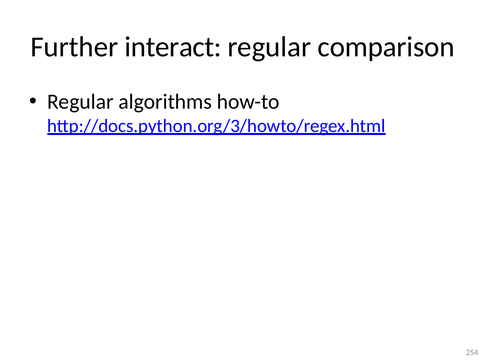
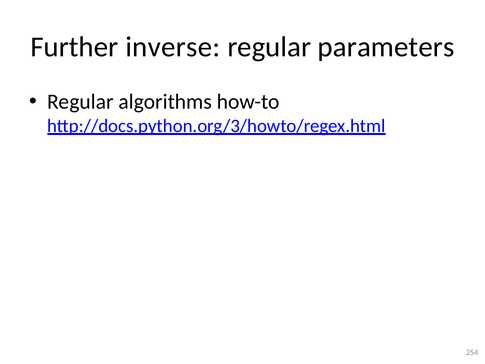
interact: interact -> inverse (173, 47)
comparison: comparison -> parameters (386, 47)
